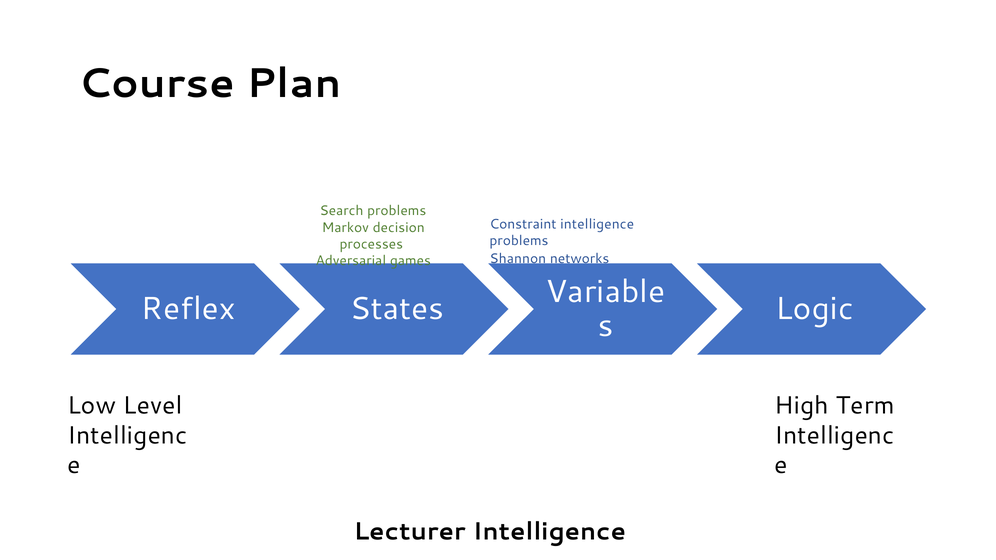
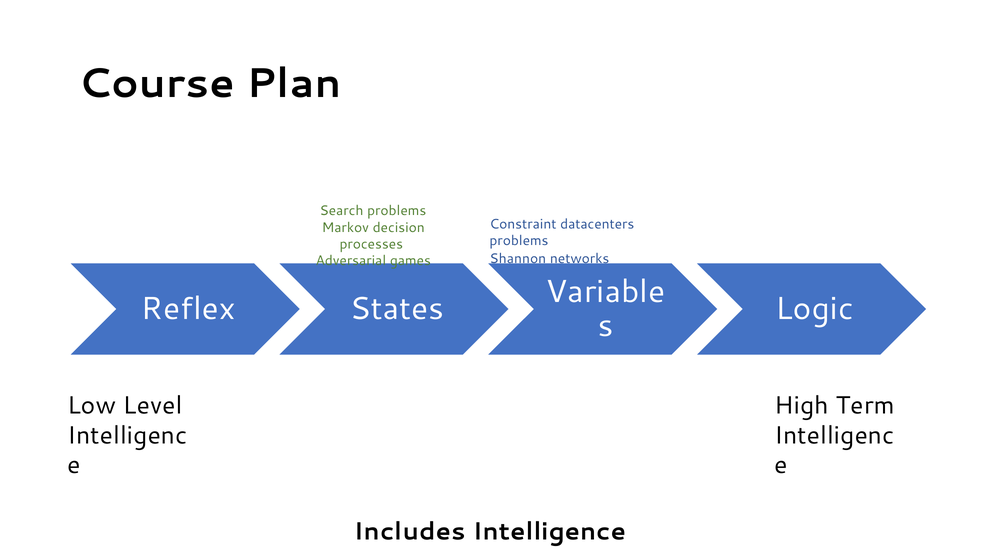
Constraint intelligence: intelligence -> datacenters (597, 224)
Lecturer: Lecturer -> Includes (410, 532)
